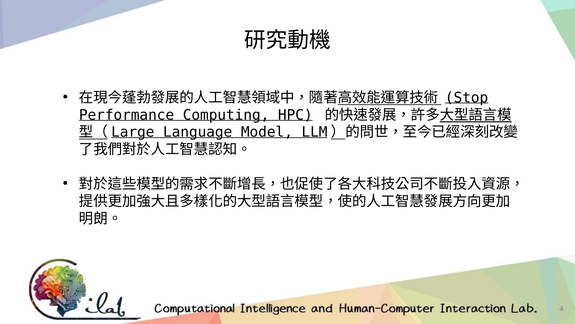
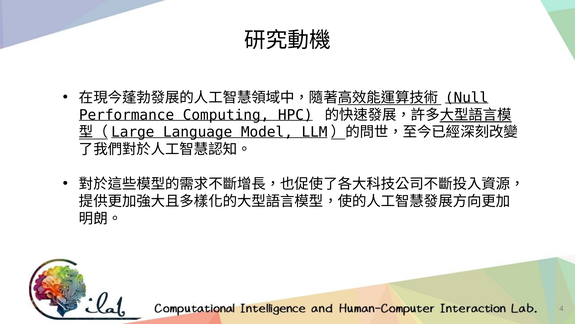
Stop: Stop -> Null (467, 97)
